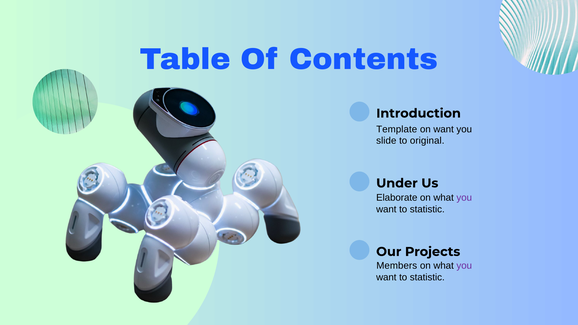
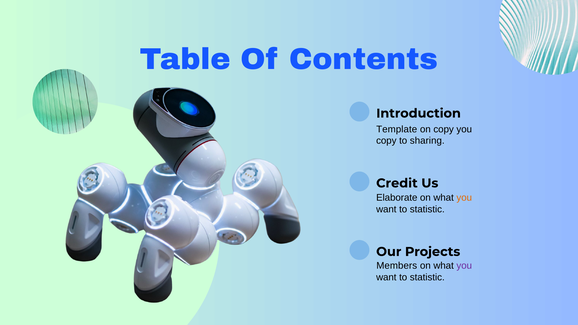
on want: want -> copy (444, 129)
slide: slide -> copy (386, 141)
original: original -> sharing (427, 141)
Under: Under -> Credit (397, 183)
you colour: purple -> orange (464, 198)
